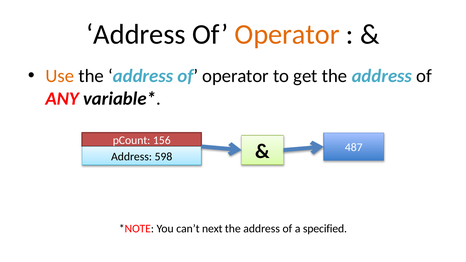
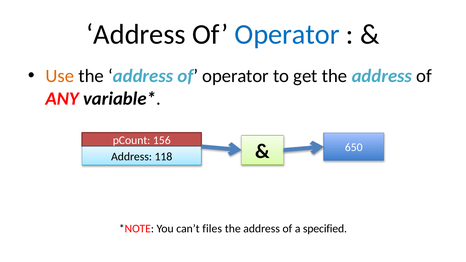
Operator colour: orange -> blue (287, 34)
598: 598 -> 118 (163, 157)
487: 487 -> 650 (354, 148)
next: next -> files (212, 229)
